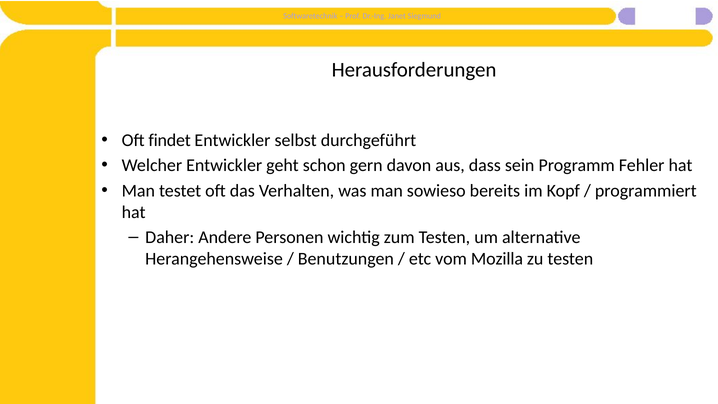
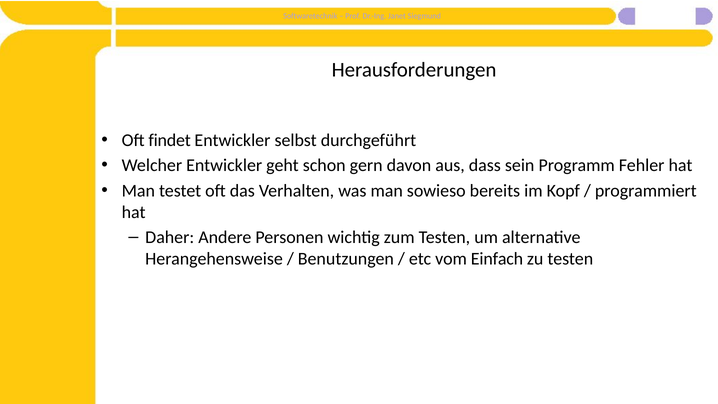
Mozilla: Mozilla -> Einfach (497, 259)
